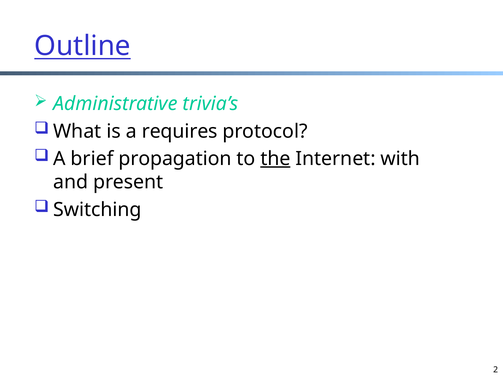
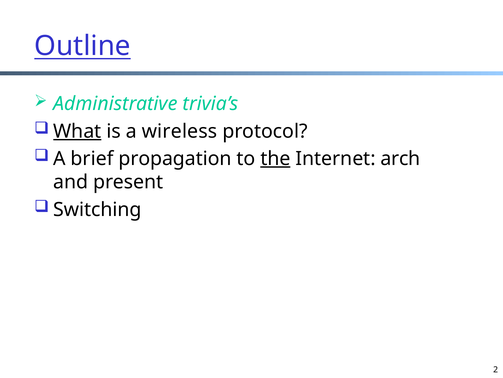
What underline: none -> present (77, 131)
requires: requires -> wireless (180, 131)
with: with -> arch (400, 158)
